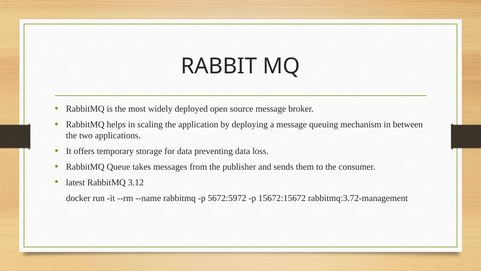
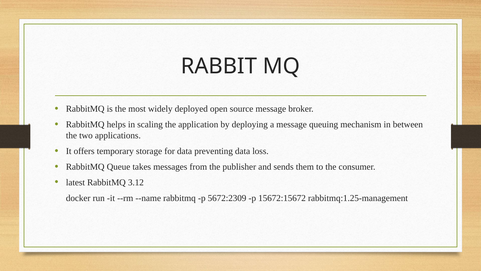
5672:5972: 5672:5972 -> 5672:2309 (227, 198)
rabbitmq:3.72-management: rabbitmq:3.72-management -> rabbitmq:1.25-management (358, 198)
